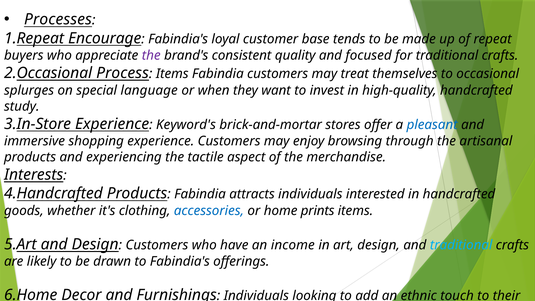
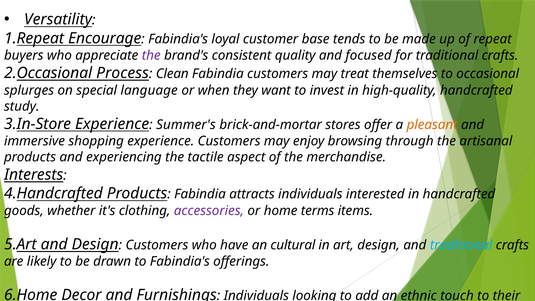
Processes: Processes -> Versatility (58, 19)
Items: Items -> Clean (172, 74)
Keyword's: Keyword's -> Summer's (186, 125)
pleasant colour: blue -> orange (432, 125)
accessories colour: blue -> purple (209, 211)
prints: prints -> terms (318, 211)
income: income -> cultural (293, 245)
